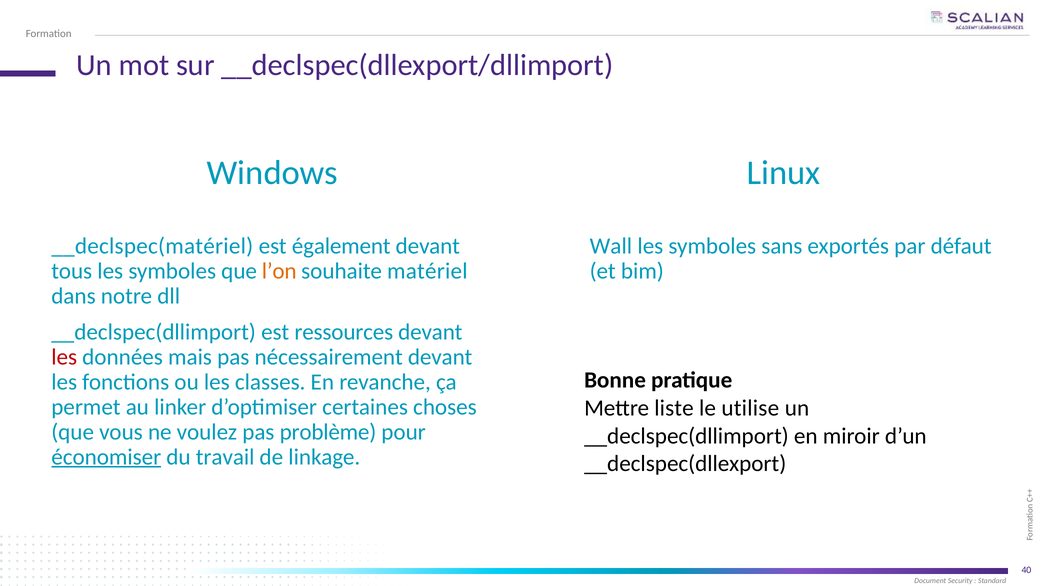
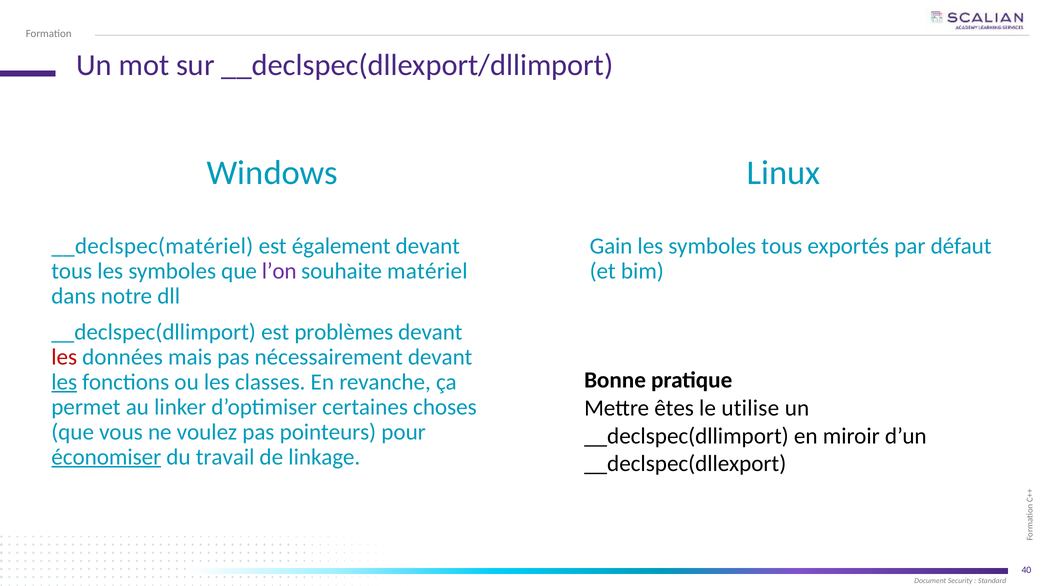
Wall: Wall -> Gain (611, 246)
symboles sans: sans -> tous (782, 246)
l’on colour: orange -> purple (279, 271)
ressources: ressources -> problèmes (344, 332)
les underline: none -> present (64, 382)
liste: liste -> êtes (674, 408)
problème: problème -> pointeurs (328, 432)
